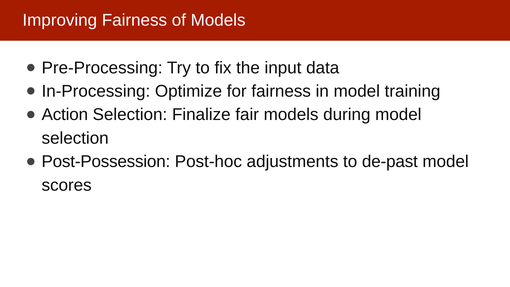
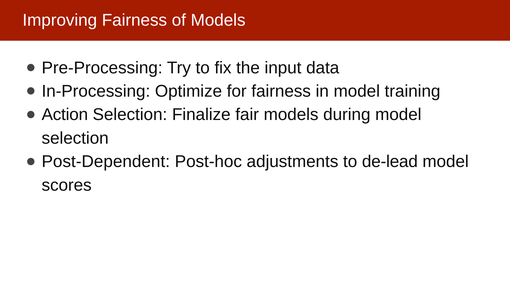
Post-Possession: Post-Possession -> Post-Dependent (106, 162)
de-past: de-past -> de-lead (390, 162)
